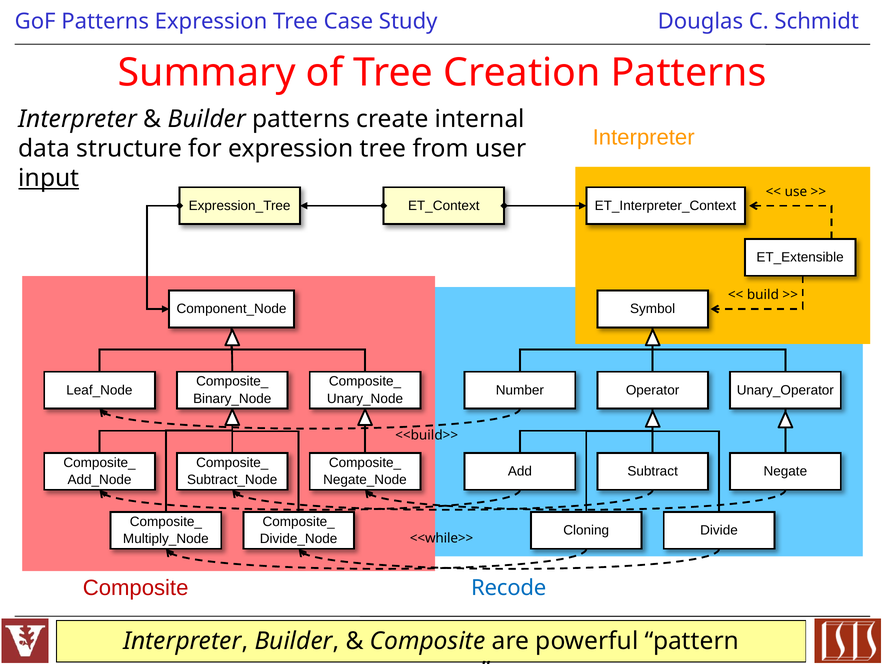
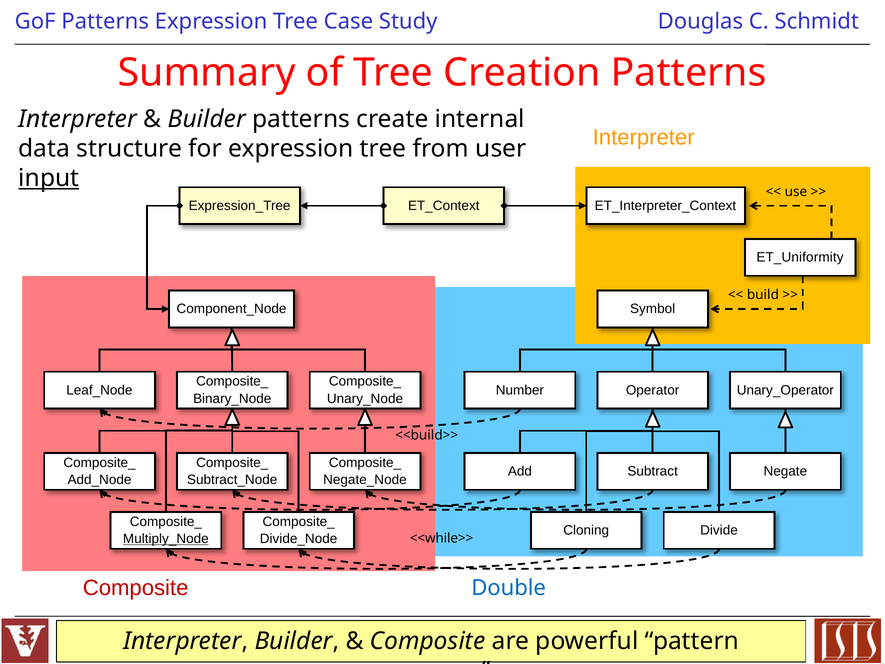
ET_Extensible: ET_Extensible -> ET_Uniformity (800, 257)
Multiply_Node underline: none -> present (166, 539)
Recode: Recode -> Double (509, 588)
